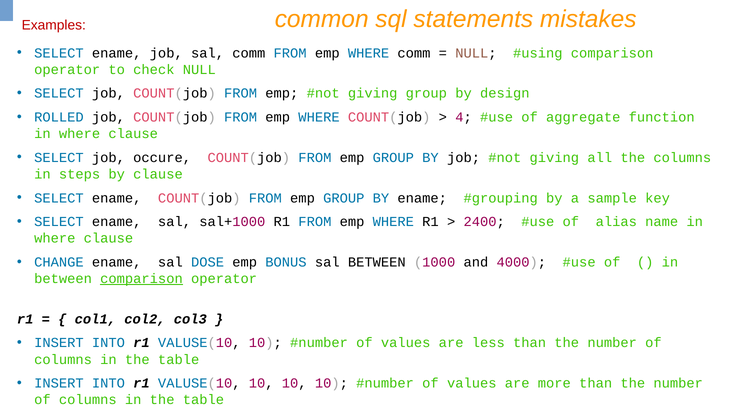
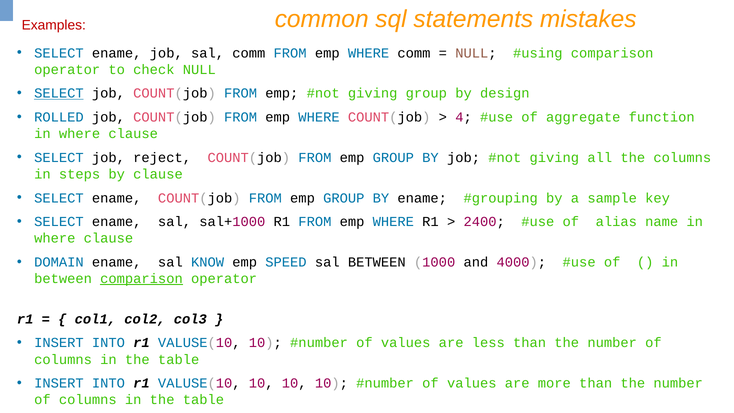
SELECT underline: none -> present (59, 93)
occure: occure -> reject (162, 158)
CHANGE: CHANGE -> DOMAIN (59, 262)
DOSE: DOSE -> KNOW (208, 262)
BONUS: BONUS -> SPEED (286, 262)
